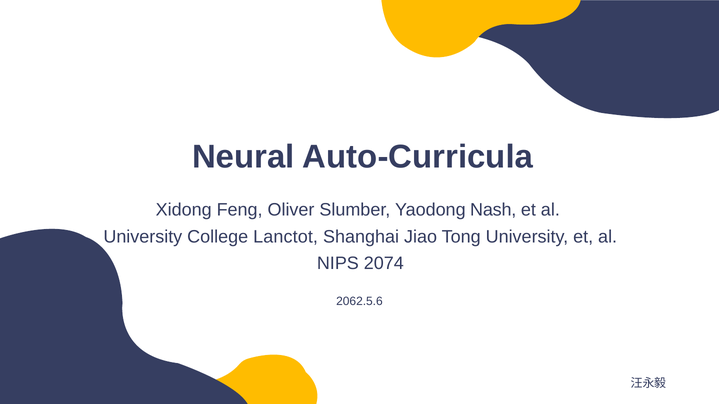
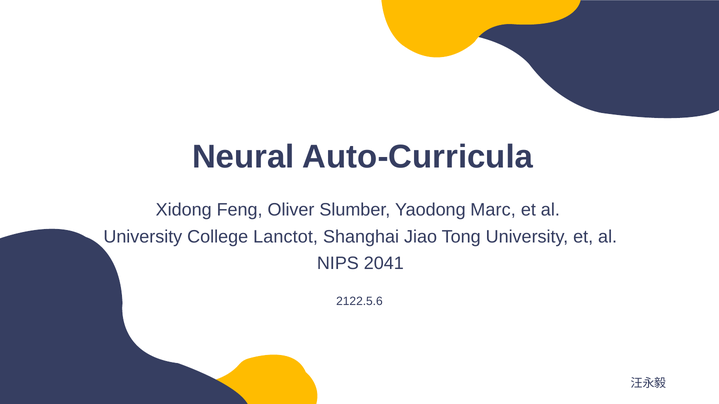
Nash: Nash -> Marc (493, 210)
2074: 2074 -> 2041 (384, 264)
2062.5.6: 2062.5.6 -> 2122.5.6 (359, 301)
